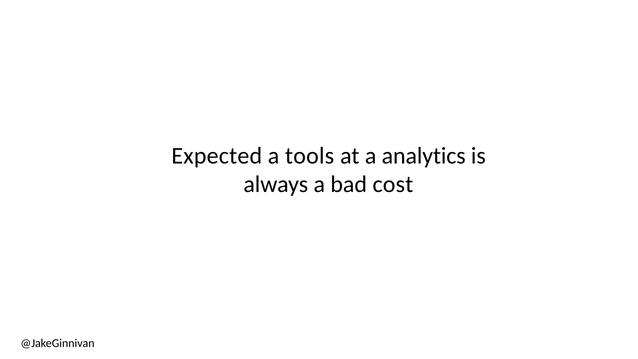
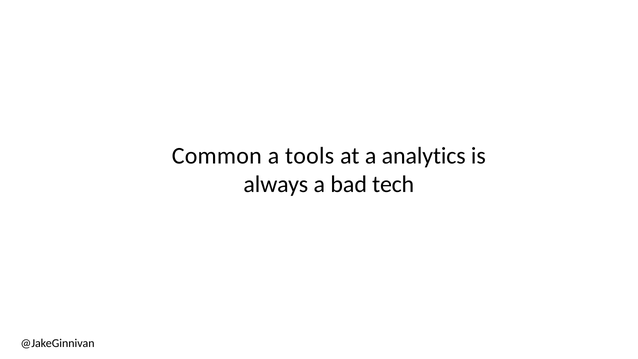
Expected: Expected -> Common (217, 156)
cost: cost -> tech (393, 185)
